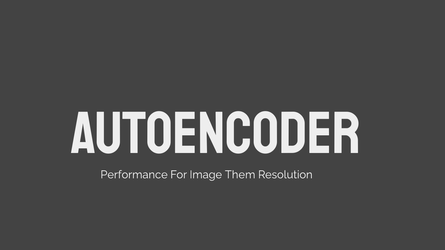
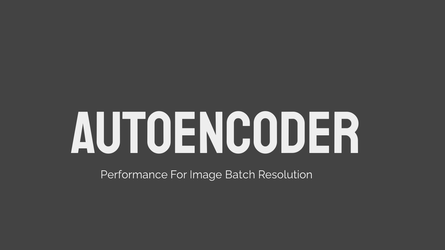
Them: Them -> Batch (240, 175)
